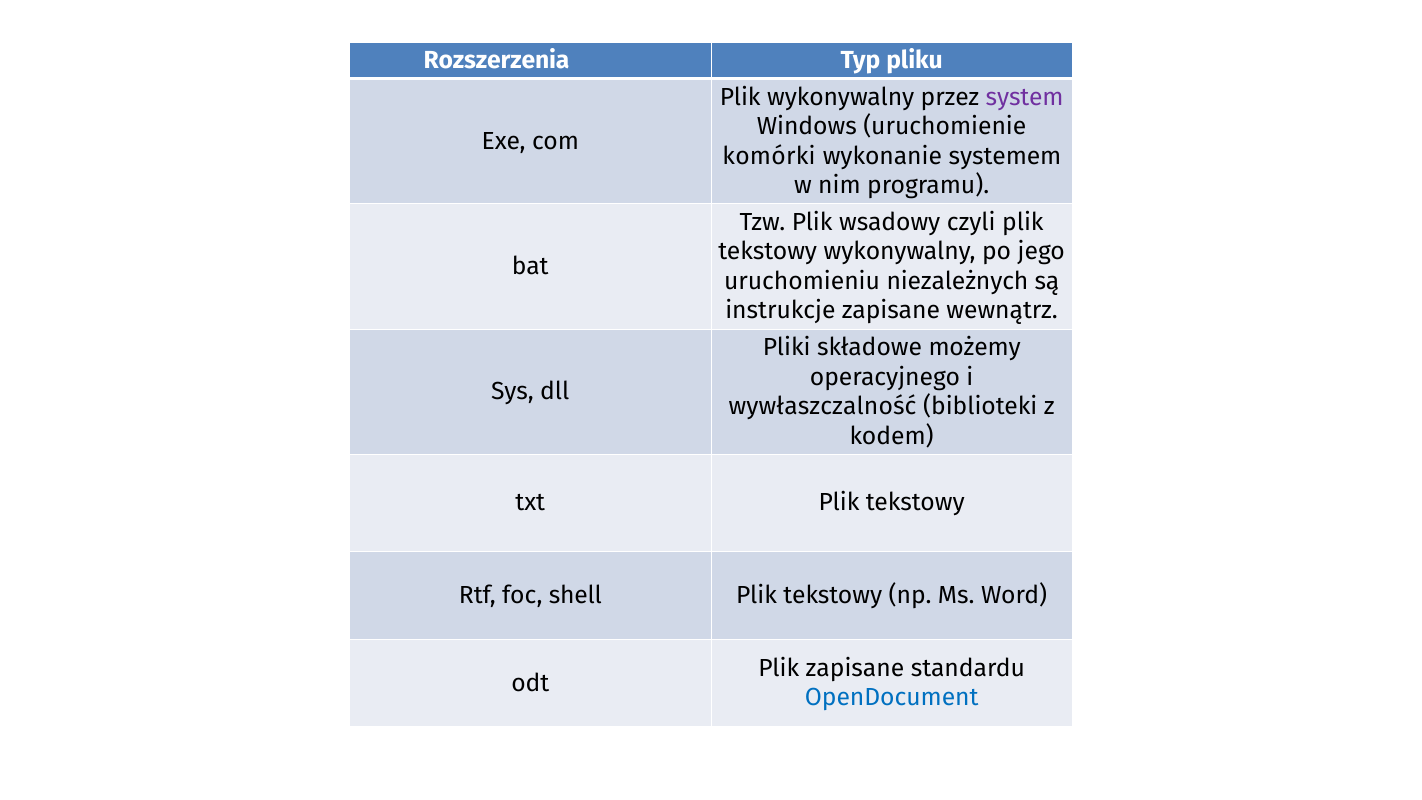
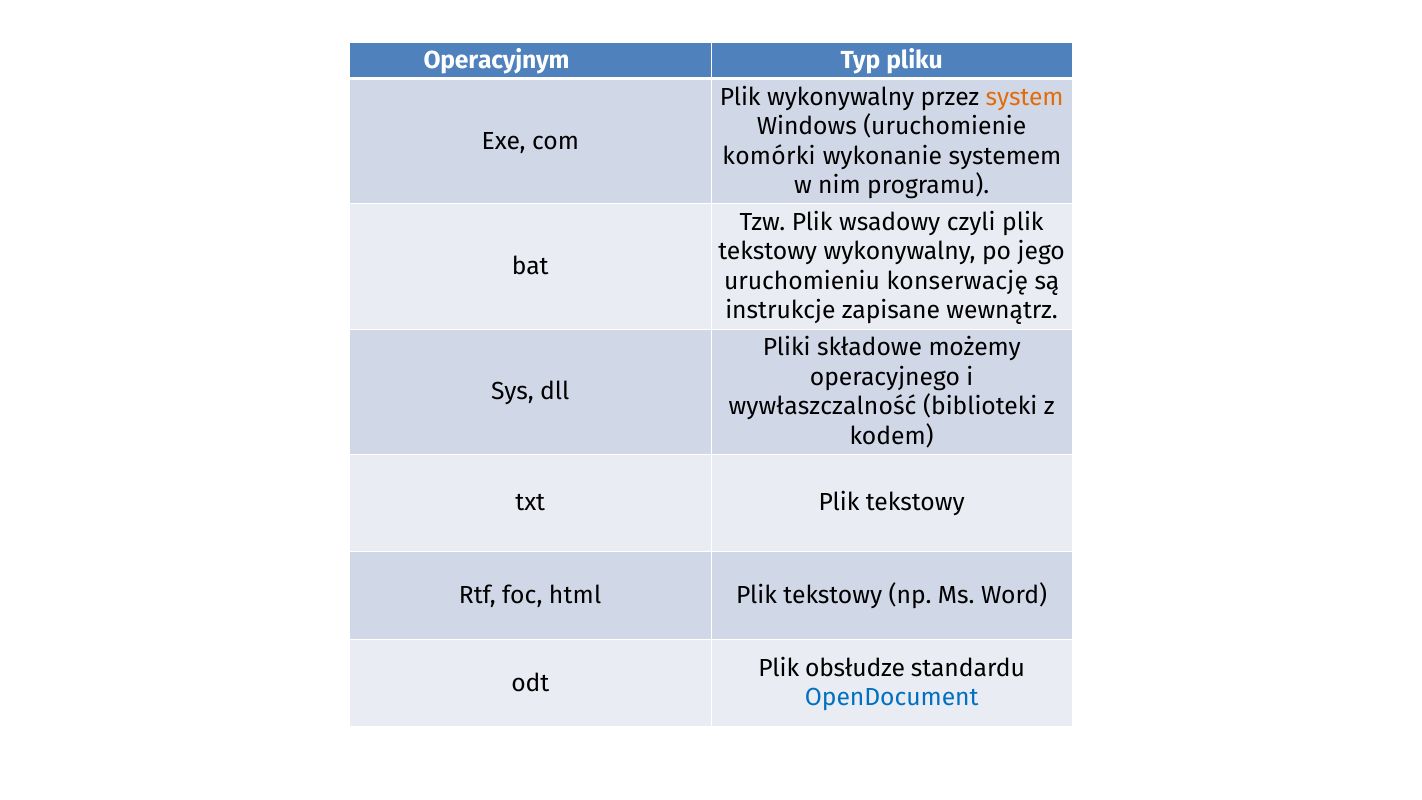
Rozszerzenia: Rozszerzenia -> Operacyjnym (497, 60)
system colour: purple -> orange (1025, 97)
niezależnych: niezależnych -> konserwację (957, 281)
shell: shell -> html (575, 595)
Plik zapisane: zapisane -> obsłudze (855, 668)
